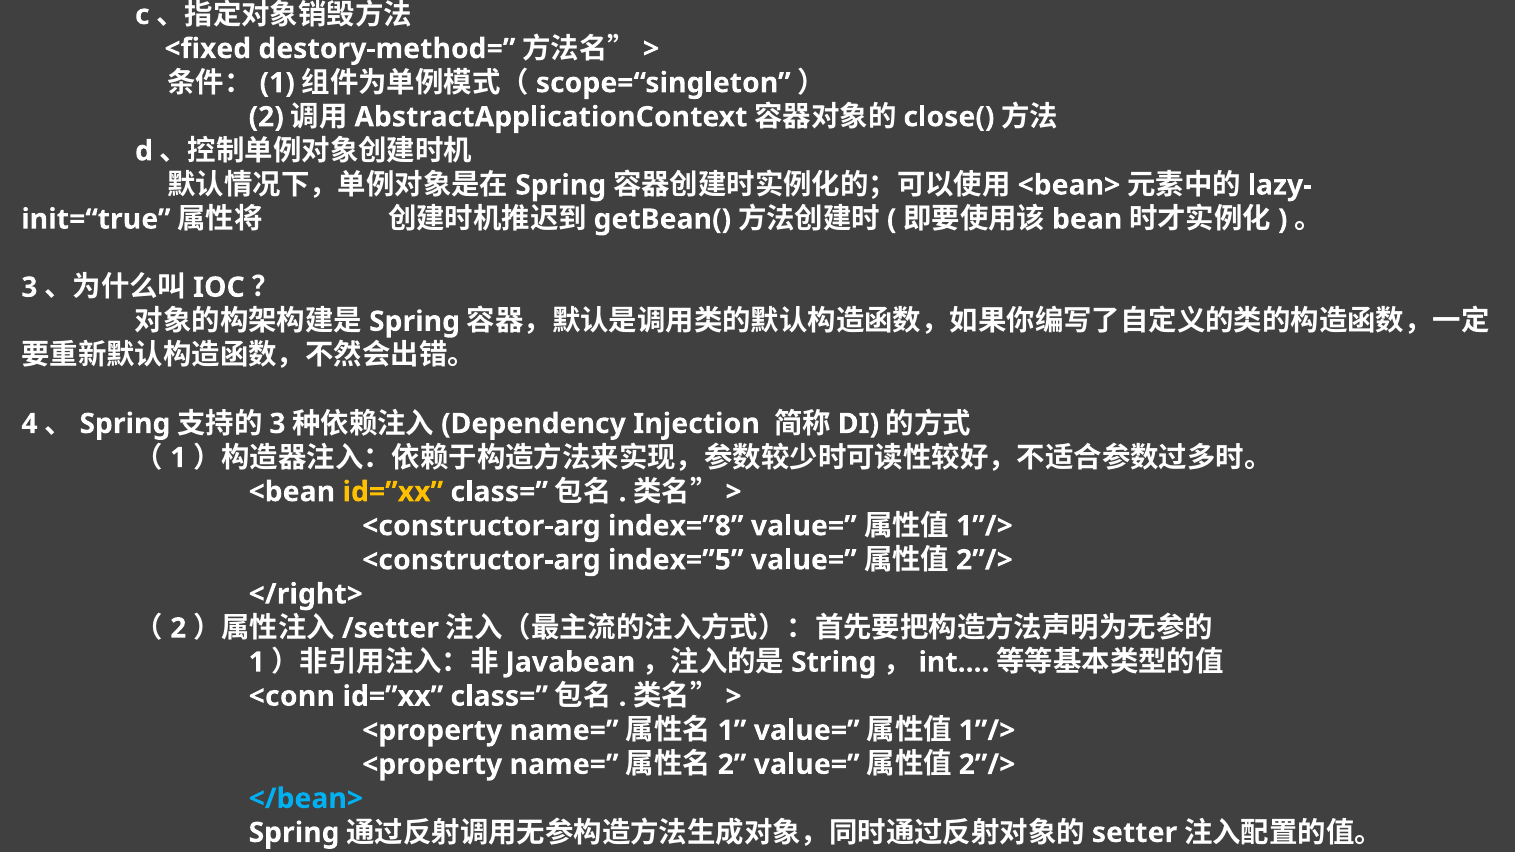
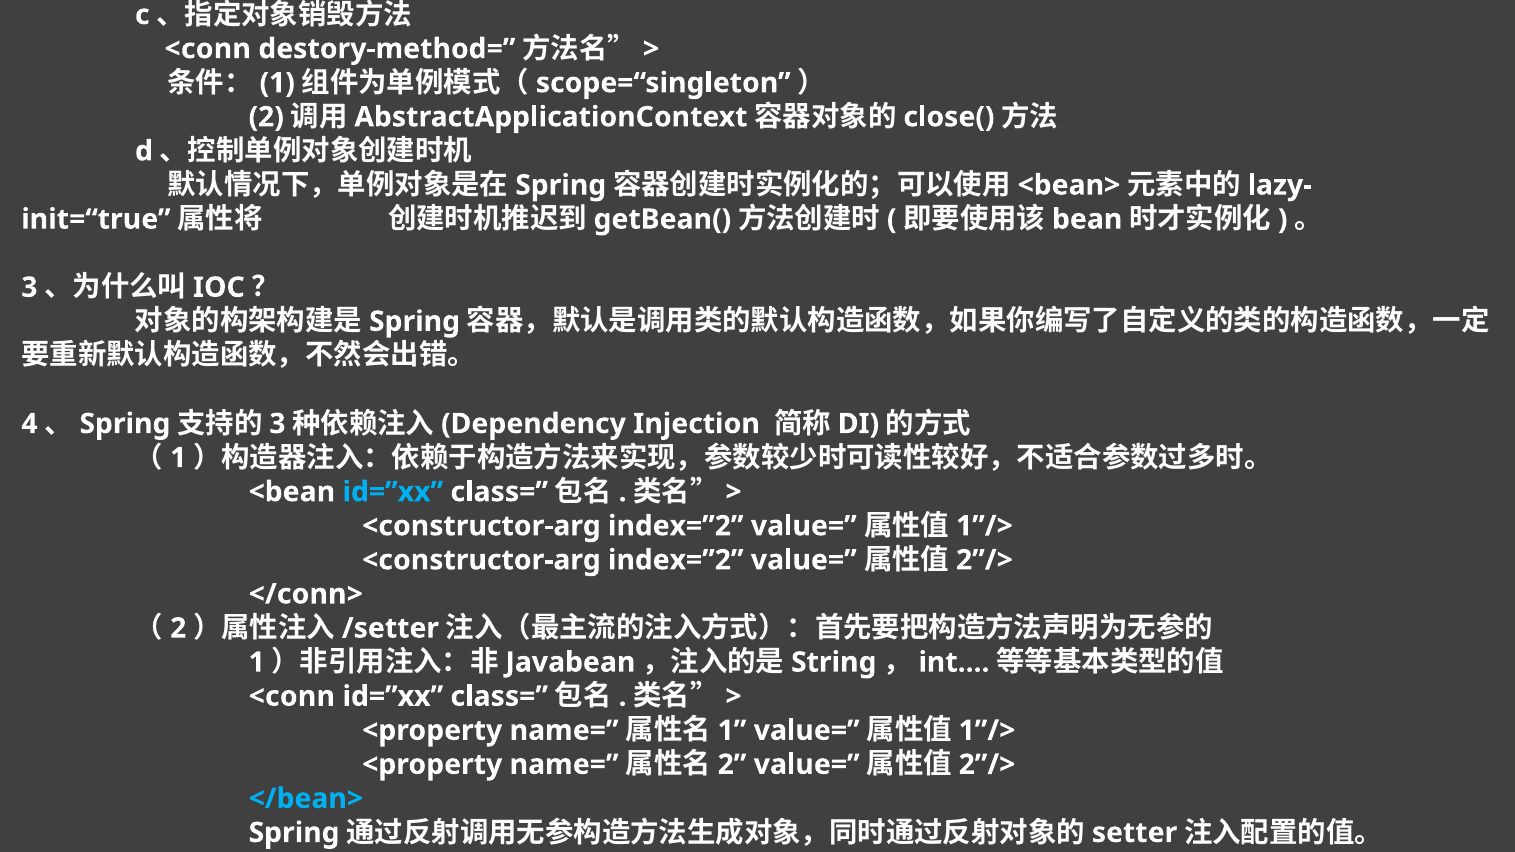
<fixed: <fixed -> <conn (208, 49)
id=”xx colour: yellow -> light blue (393, 492)
index=”8: index=”8 -> index=”2 (676, 526)
index=”5: index=”5 -> index=”2 (676, 560)
</right>: </right> -> </conn> (306, 594)
